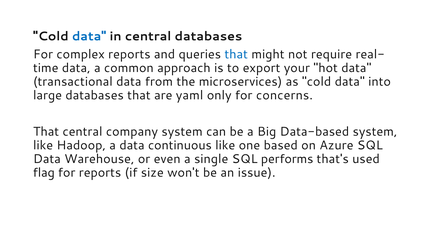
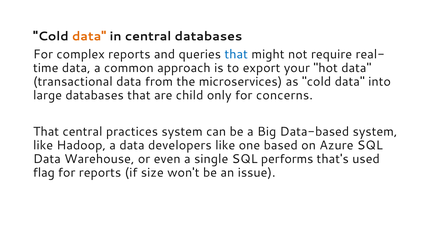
data colour: blue -> orange (89, 36)
yaml: yaml -> child (190, 95)
company: company -> practices (132, 132)
continuous: continuous -> developers (180, 145)
